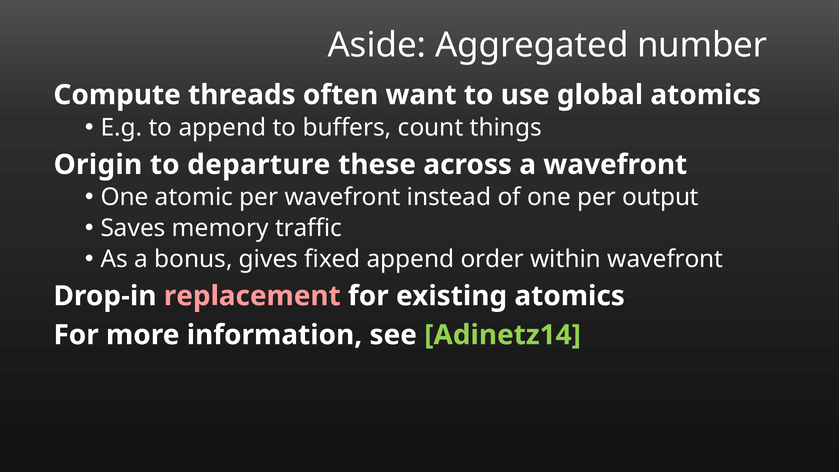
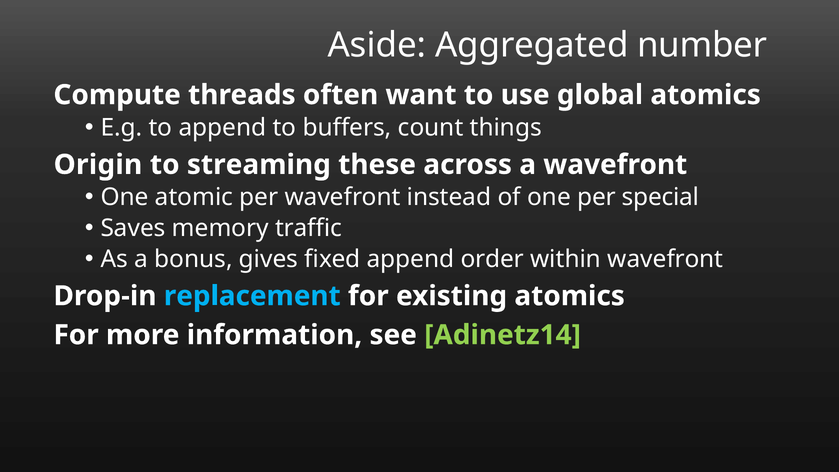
departure: departure -> streaming (259, 165)
output: output -> special (660, 197)
replacement colour: pink -> light blue (252, 296)
